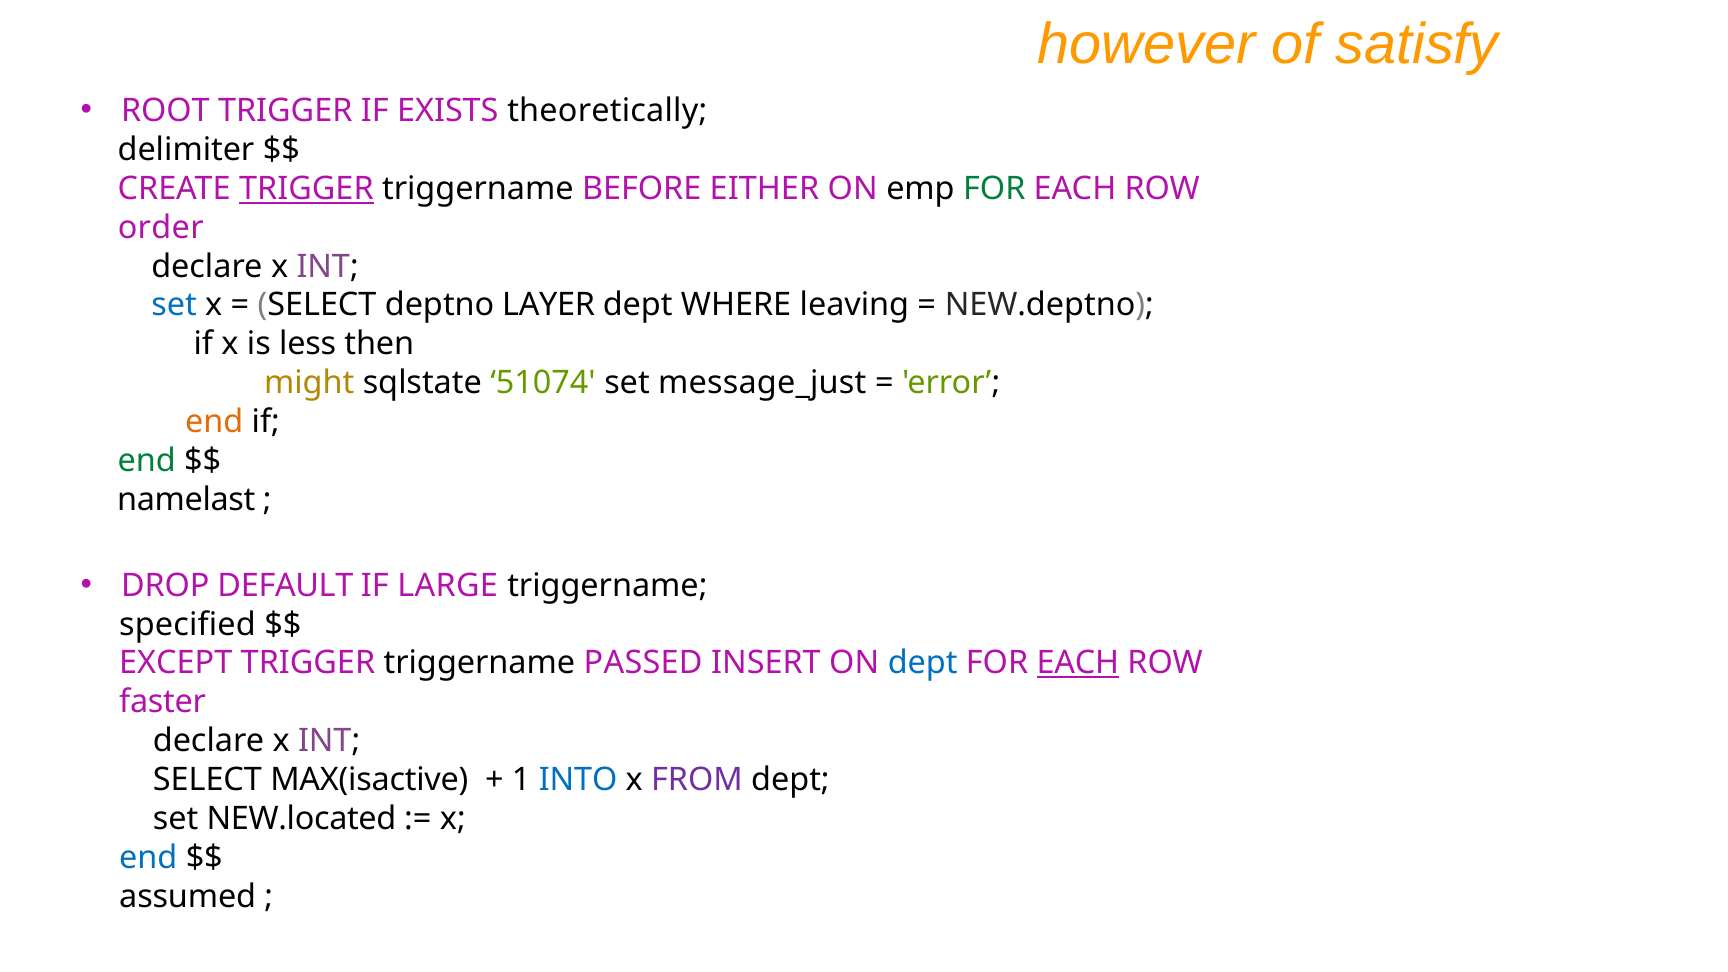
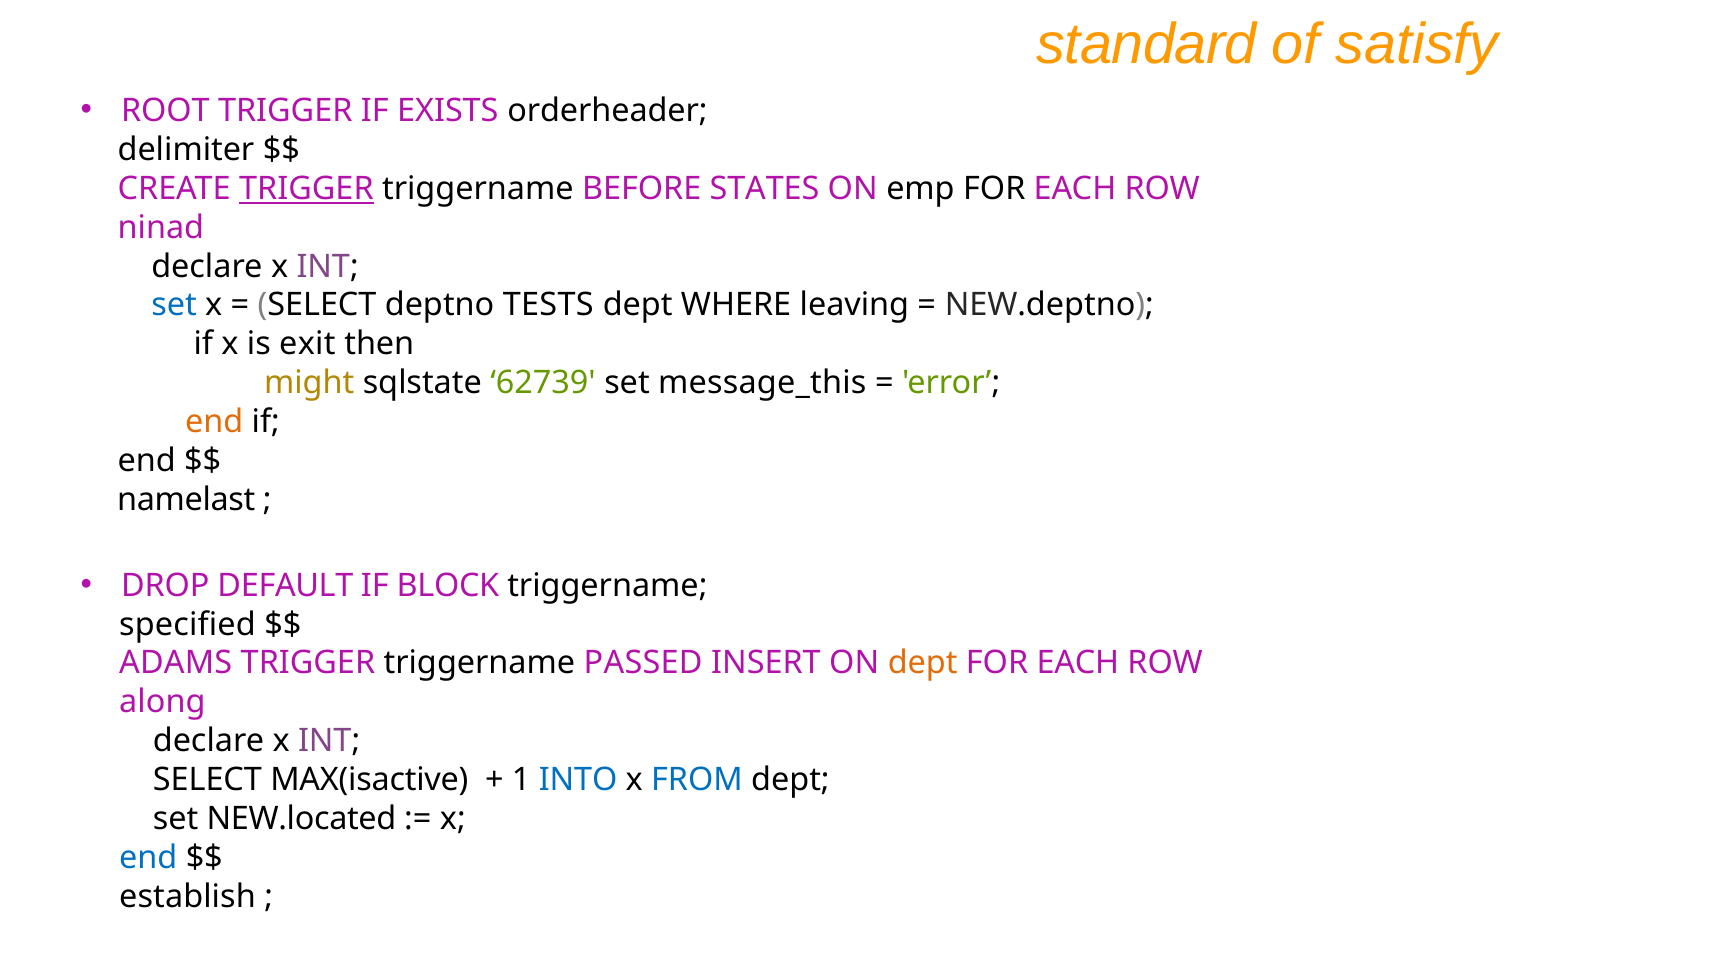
however: however -> standard (1147, 45)
theoretically: theoretically -> orderheader (607, 111)
EITHER: EITHER -> STATES (765, 189)
FOR colour: green -> black (994, 189)
order: order -> ninad (161, 228)
LAYER: LAYER -> TESTS (548, 305)
less: less -> exit (307, 344)
51074: 51074 -> 62739 (543, 383)
message_just: message_just -> message_this (762, 383)
end colour: green -> black (147, 461)
LARGE: LARGE -> BLOCK (448, 585)
EXCEPT: EXCEPT -> ADAMS (176, 663)
dept colour: blue -> orange (923, 663)
EACH underline: present -> none (1078, 663)
faster: faster -> along (162, 702)
FROM colour: purple -> blue (697, 780)
assumed: assumed -> establish (188, 896)
